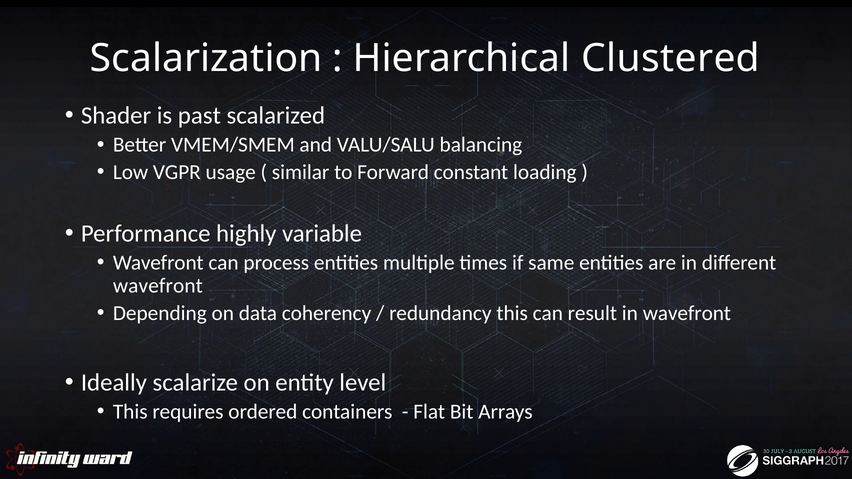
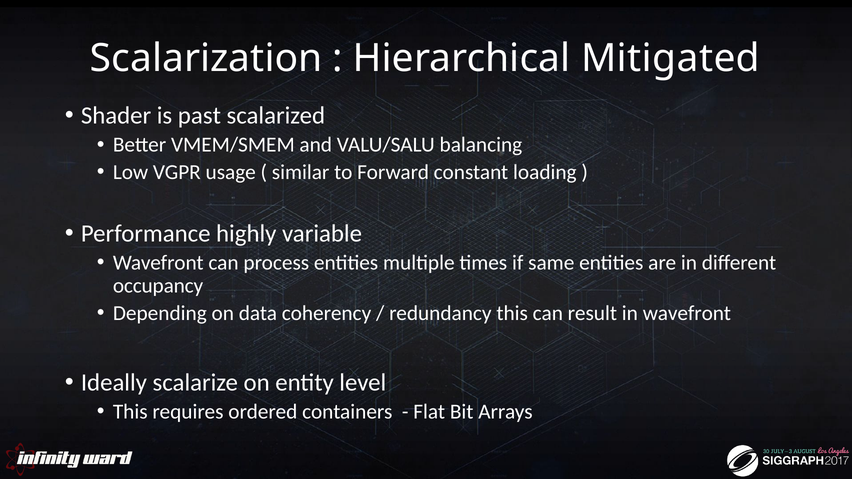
Clustered: Clustered -> Mitigated (671, 58)
wavefront: wavefront -> occupancy (158, 286)
